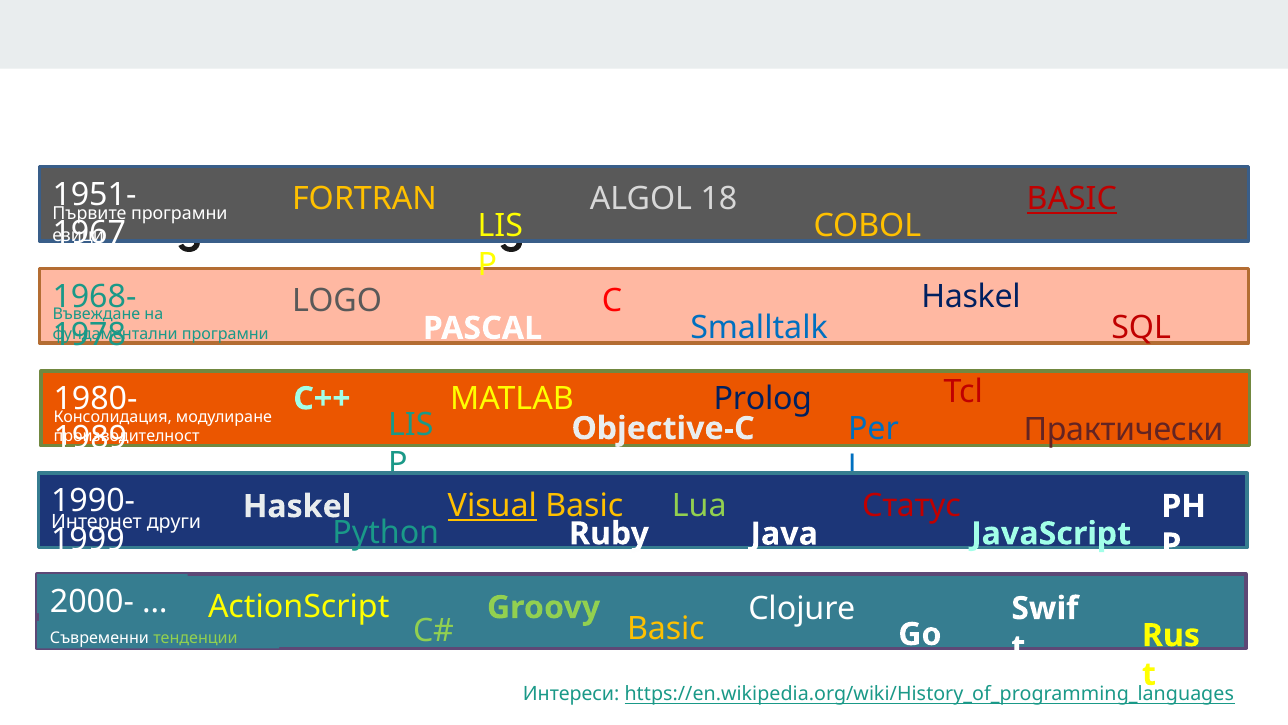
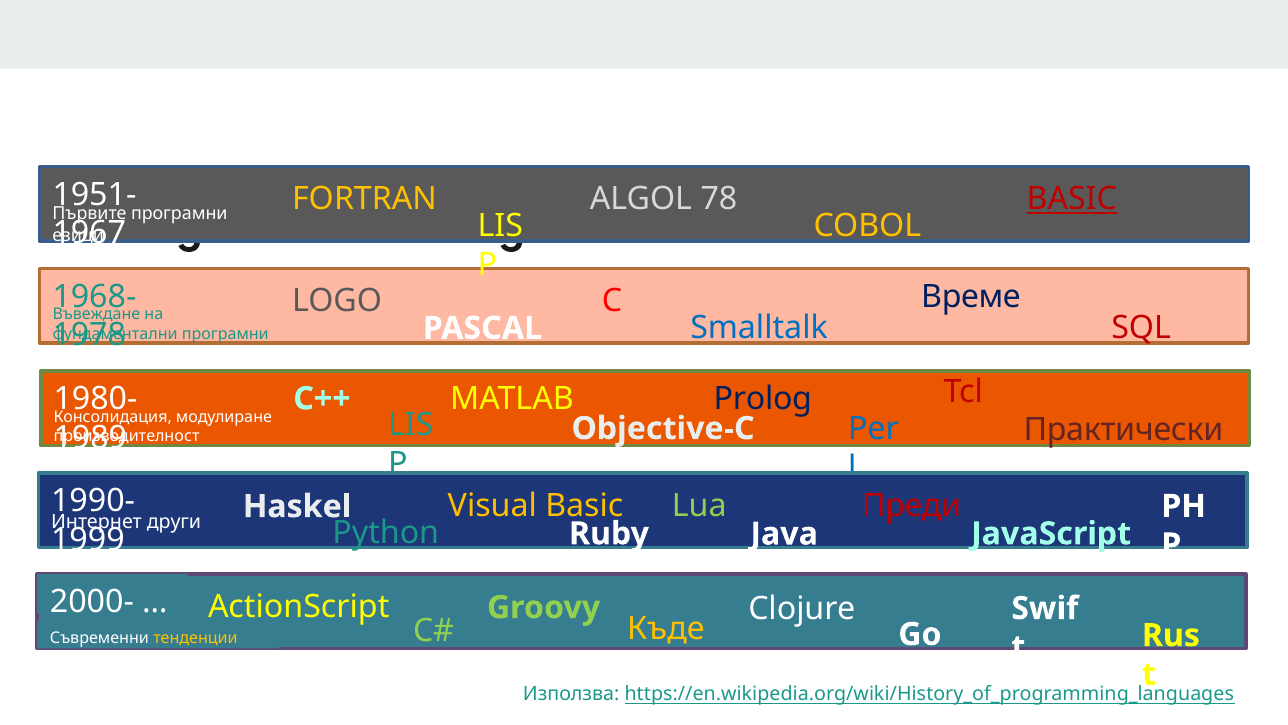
18: 18 -> 78 (719, 199)
Haskel: Haskel -> Време (971, 296)
Visual underline: present -> none (492, 506)
Статус: Статус -> Преди (912, 506)
Basic: Basic -> Къде (666, 628)
тенденции colour: light green -> yellow (195, 638)
Интереси: Интереси -> Използва (571, 694)
